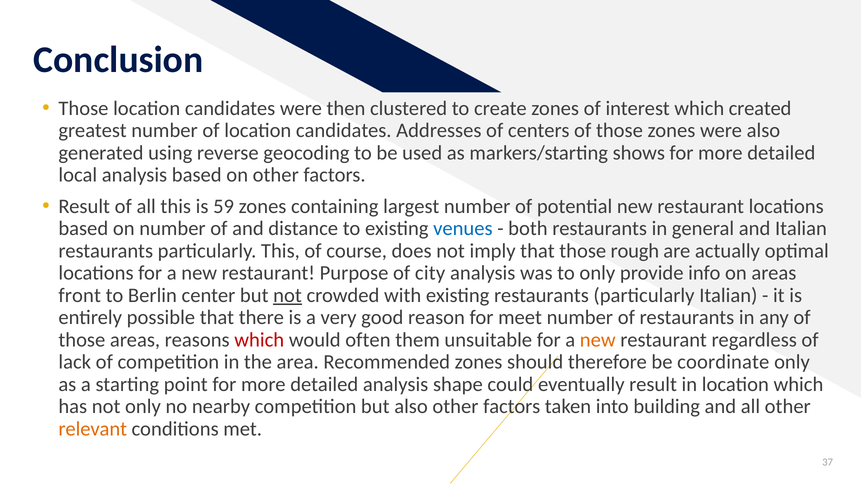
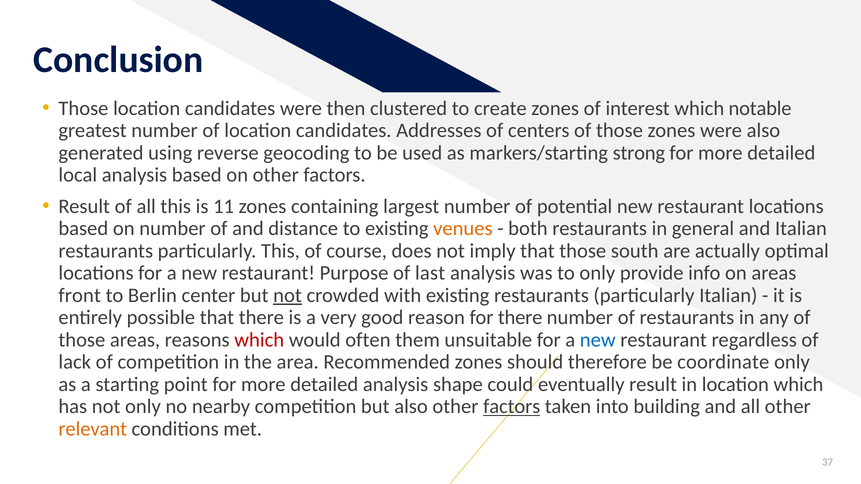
created: created -> notable (760, 108)
shows: shows -> strong (639, 153)
59: 59 -> 11 (224, 206)
venues colour: blue -> orange (463, 229)
rough: rough -> south (635, 251)
city: city -> last (430, 273)
for meet: meet -> there (520, 318)
new colour: orange -> blue (598, 340)
factors underline: none -> present (512, 407)
